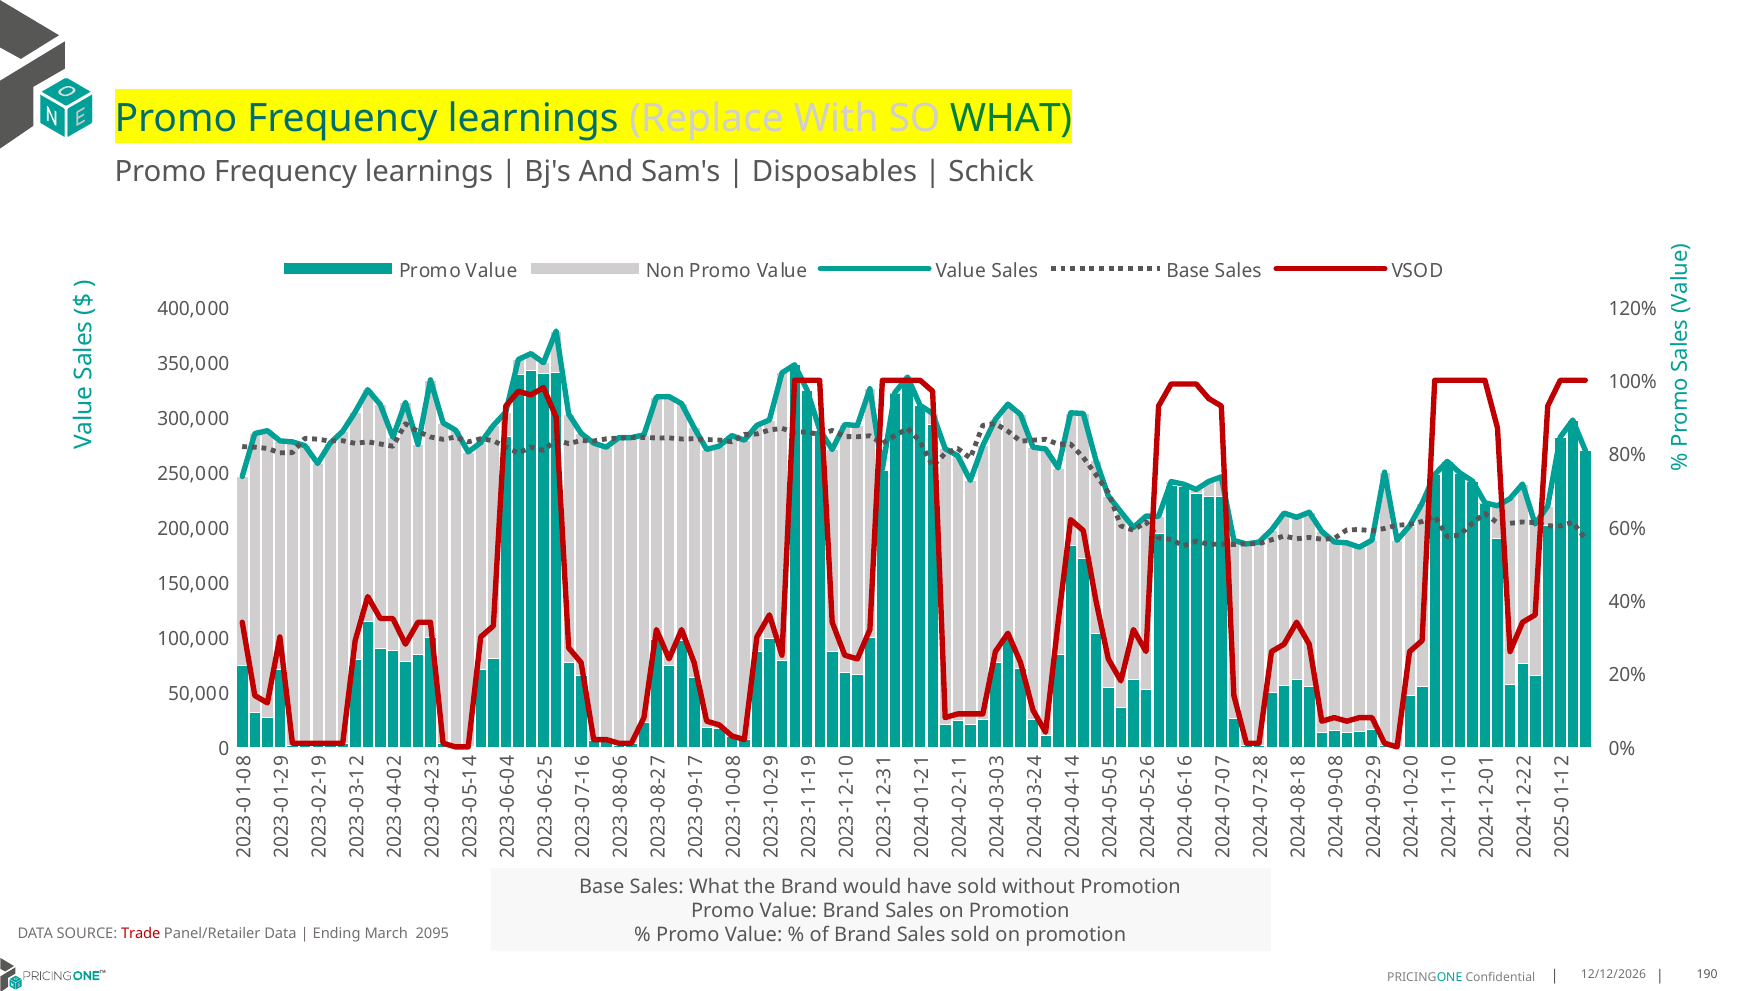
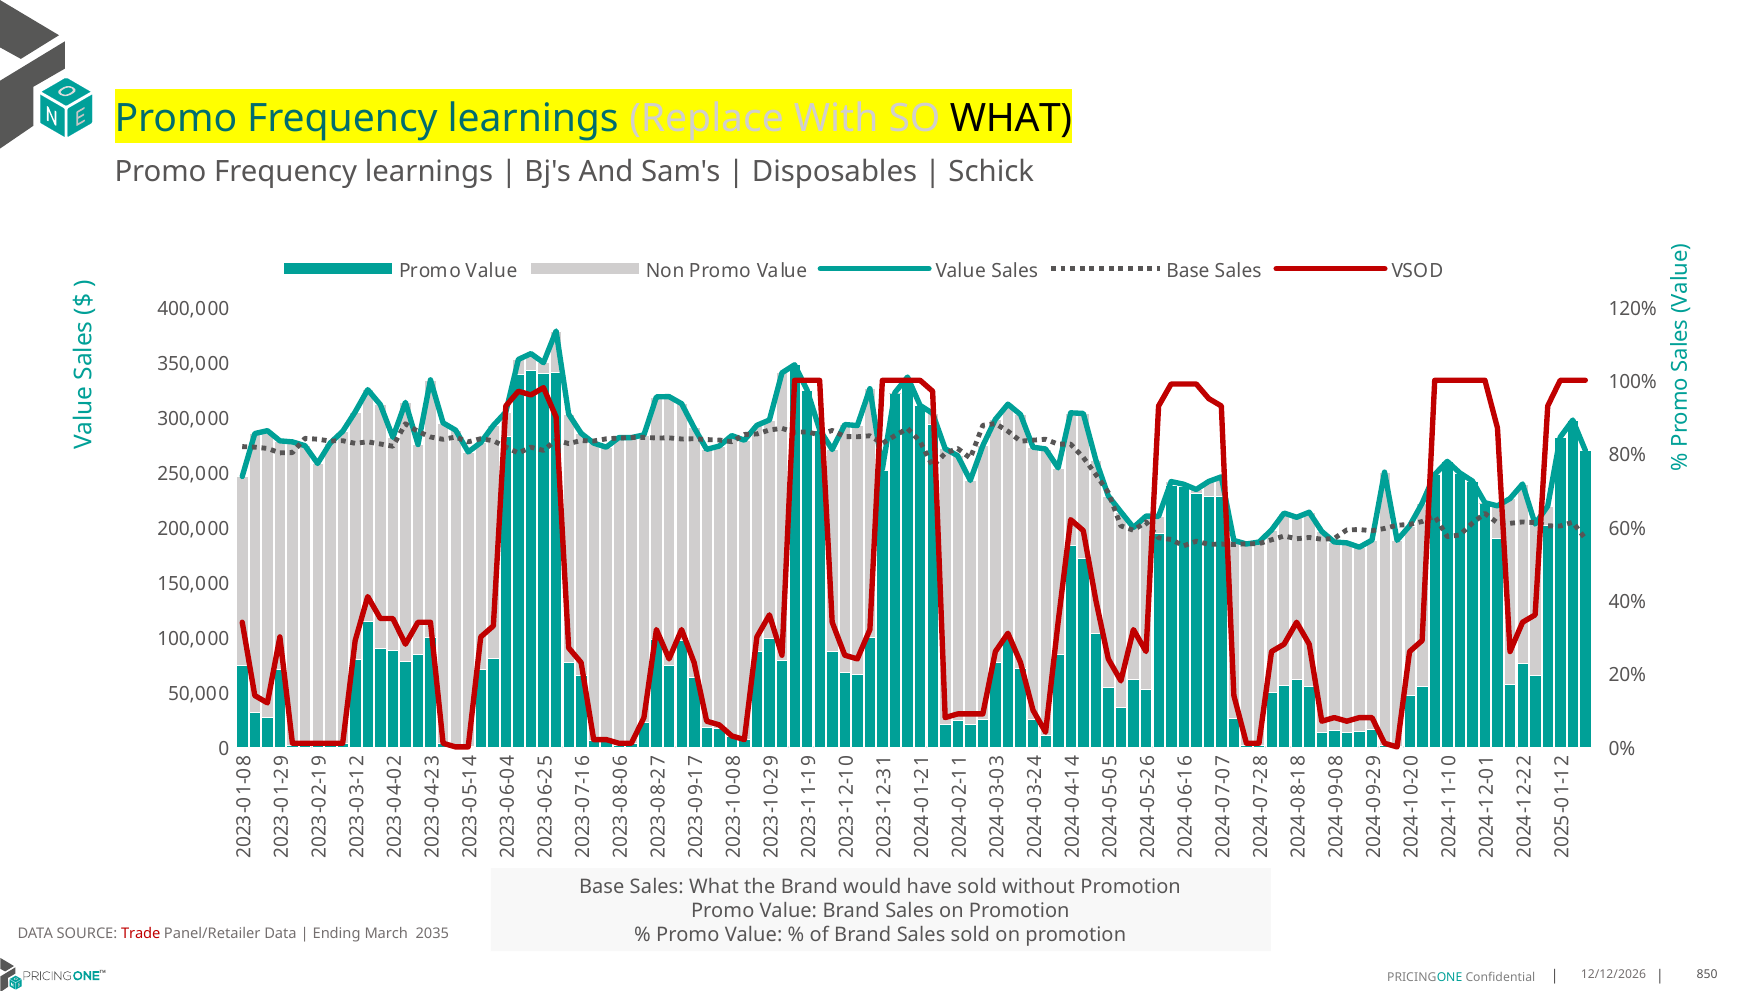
WHAT colour: green -> black (1011, 118)
2095: 2095 -> 2035 (432, 933)
190: 190 -> 850 (1707, 974)
